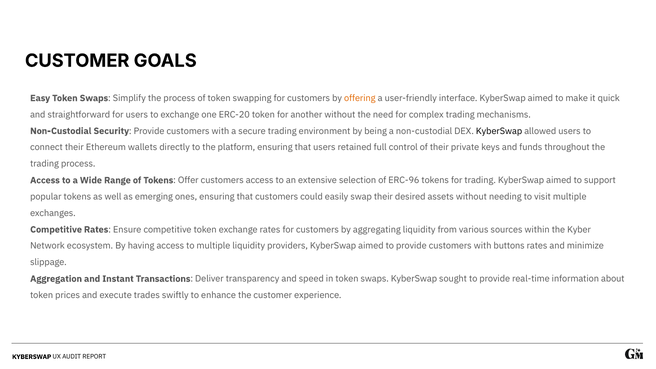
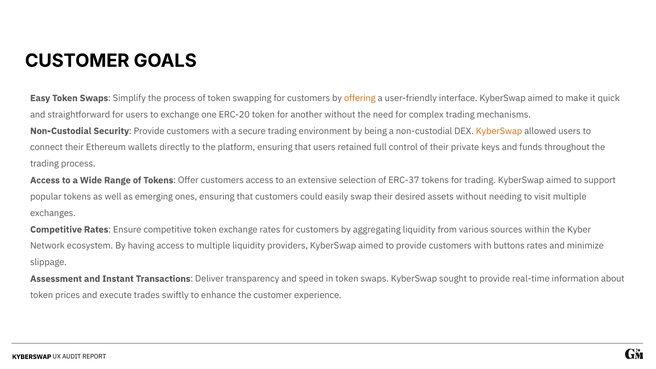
KyberSwap colour: black -> orange (499, 131)
ERC-96: ERC-96 -> ERC-37 (404, 180)
Aggregation: Aggregation -> Assessment (56, 279)
